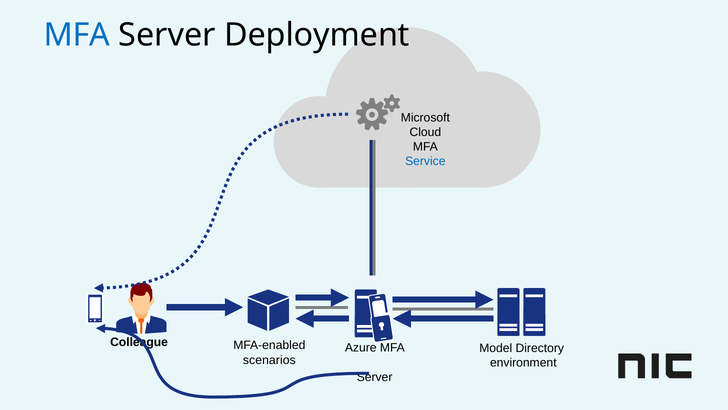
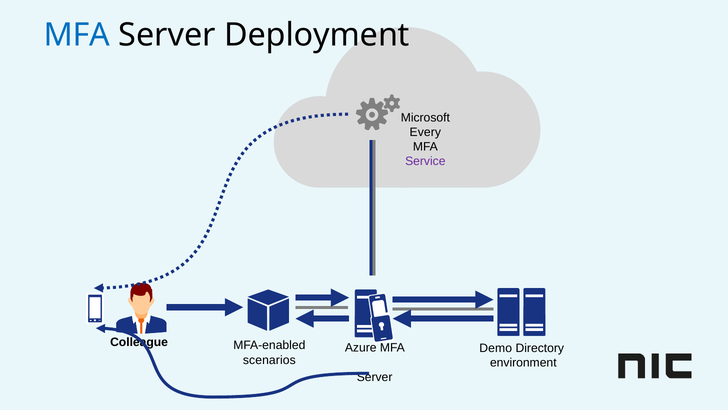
Cloud: Cloud -> Every (425, 132)
Service colour: blue -> purple (425, 161)
Model: Model -> Demo (496, 348)
